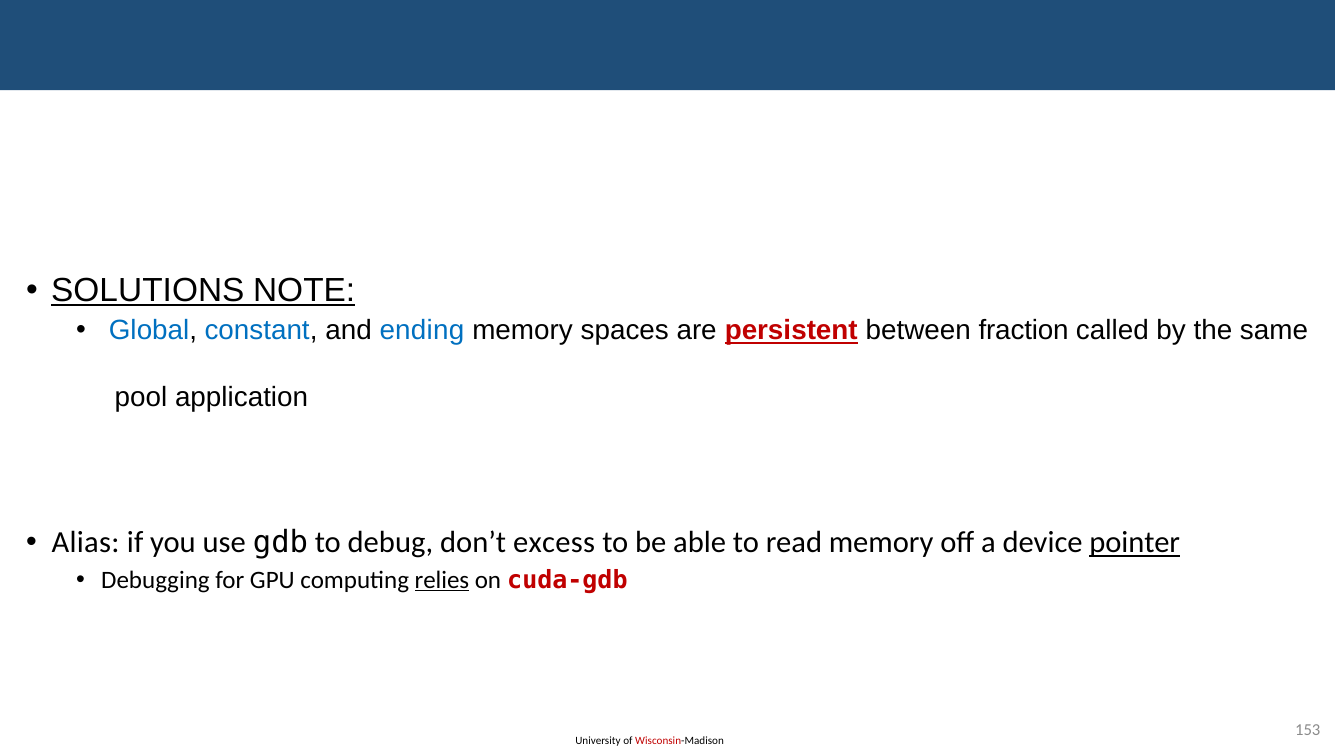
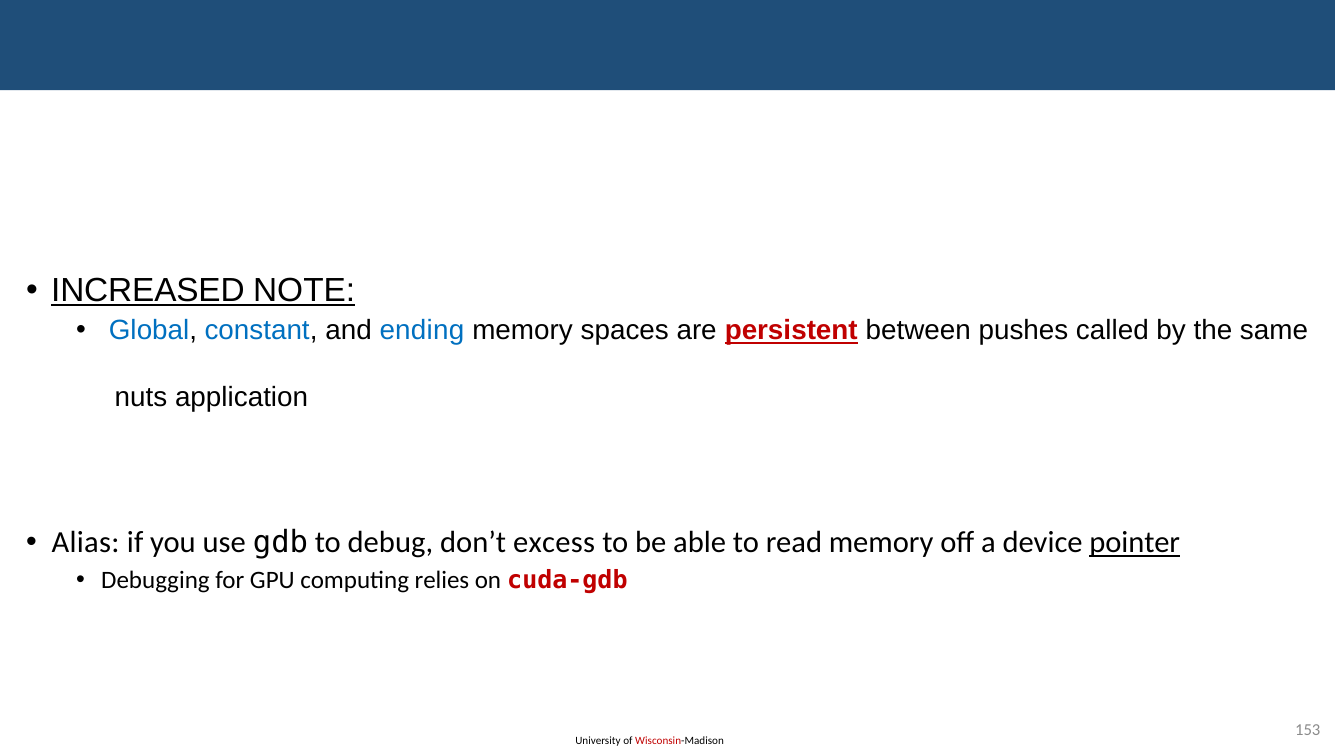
SOLUTIONS: SOLUTIONS -> INCREASED (148, 290)
fraction: fraction -> pushes (1023, 330)
pool: pool -> nuts (141, 397)
relies underline: present -> none (442, 580)
